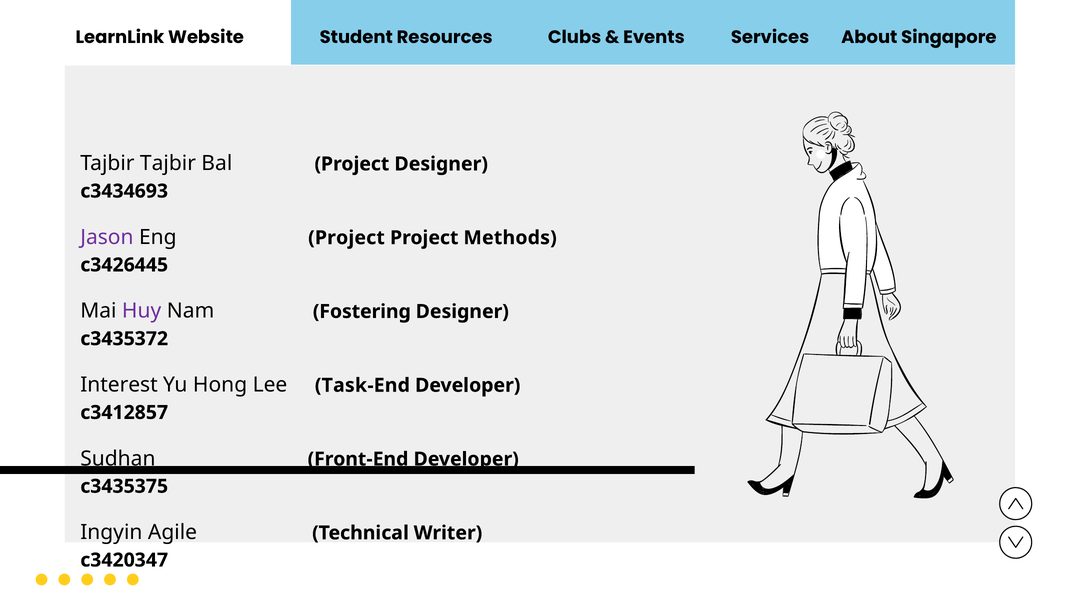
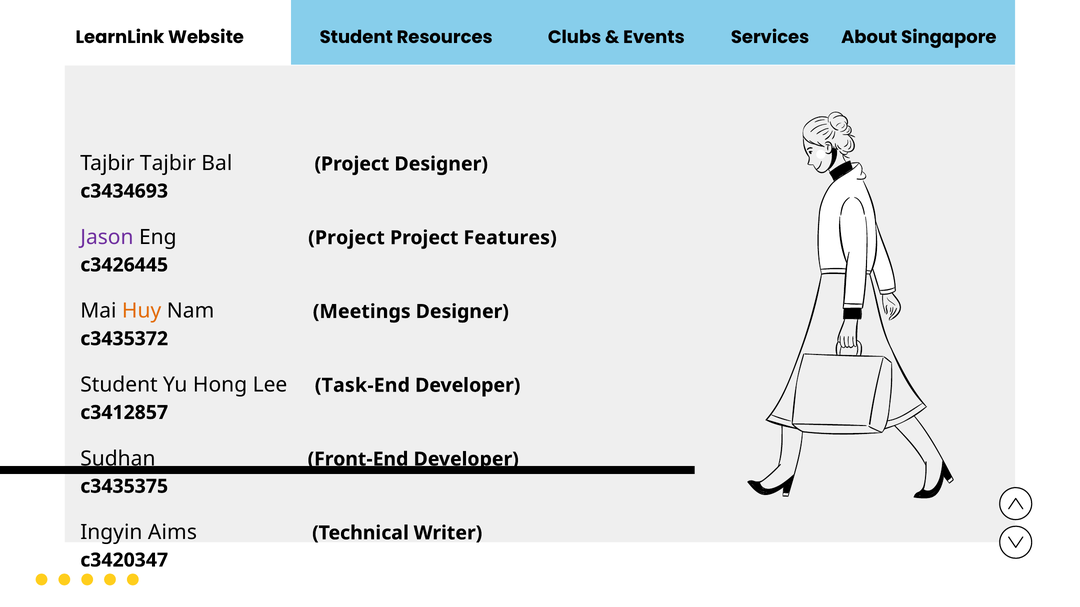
Methods: Methods -> Features (510, 238)
Huy colour: purple -> orange (142, 311)
Fostering: Fostering -> Meetings (362, 312)
Interest: Interest -> Student (119, 385)
Agile: Agile -> Aims (172, 533)
